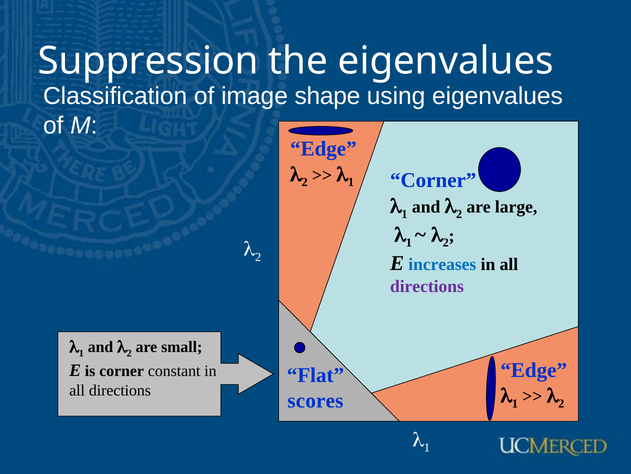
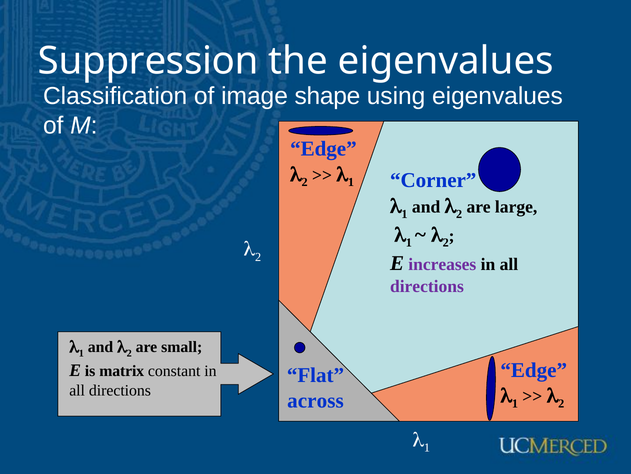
increases colour: blue -> purple (442, 264)
is corner: corner -> matrix (122, 371)
scores: scores -> across (315, 400)
